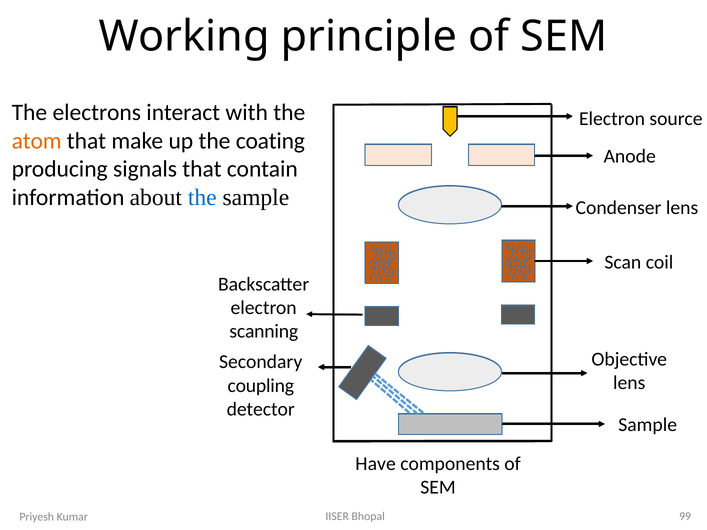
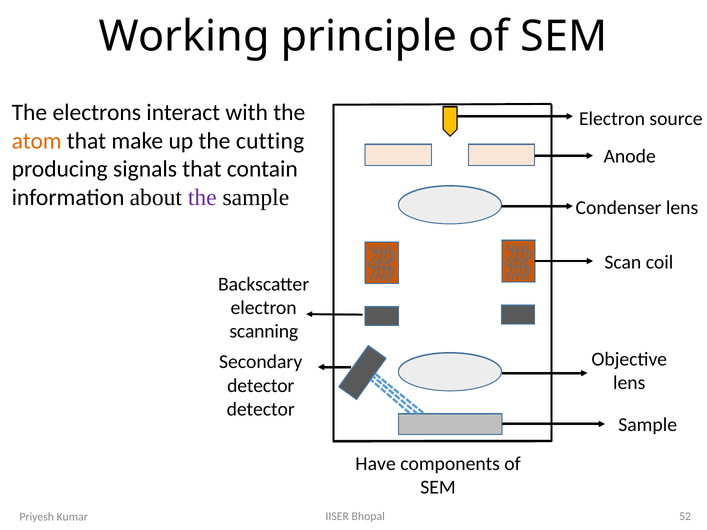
coating: coating -> cutting (270, 141)
the colour: blue -> purple (202, 197)
coupling: coupling -> detector (261, 386)
99: 99 -> 52 (685, 517)
